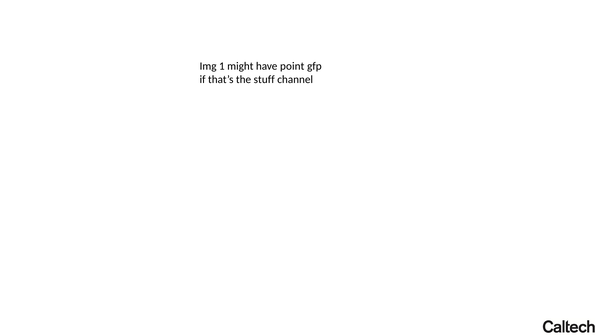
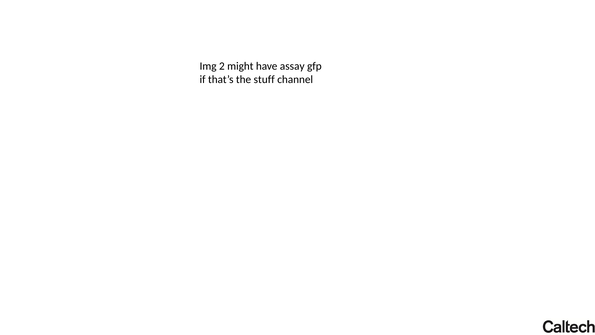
1: 1 -> 2 (222, 66)
point: point -> assay (292, 66)
